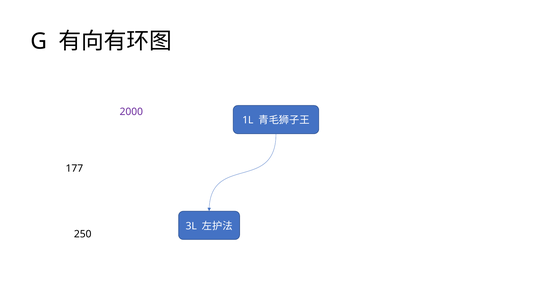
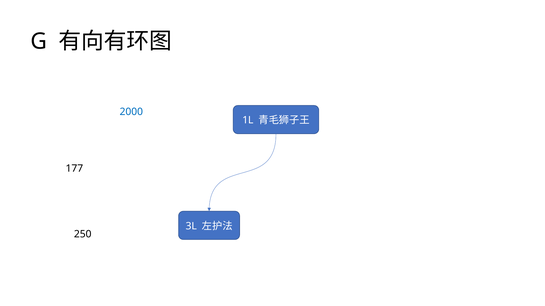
2000 colour: purple -> blue (131, 112)
